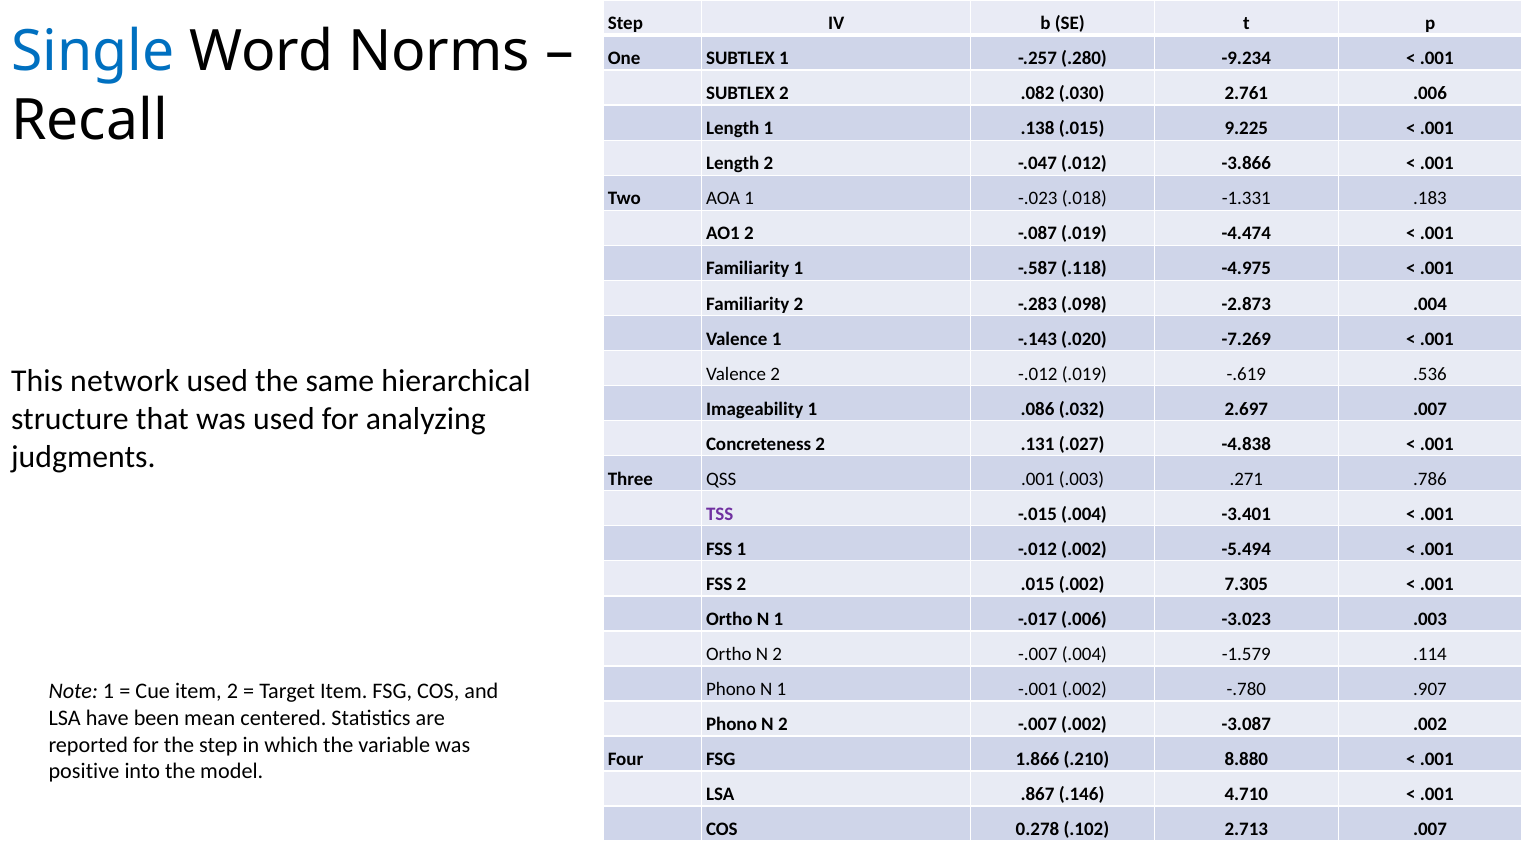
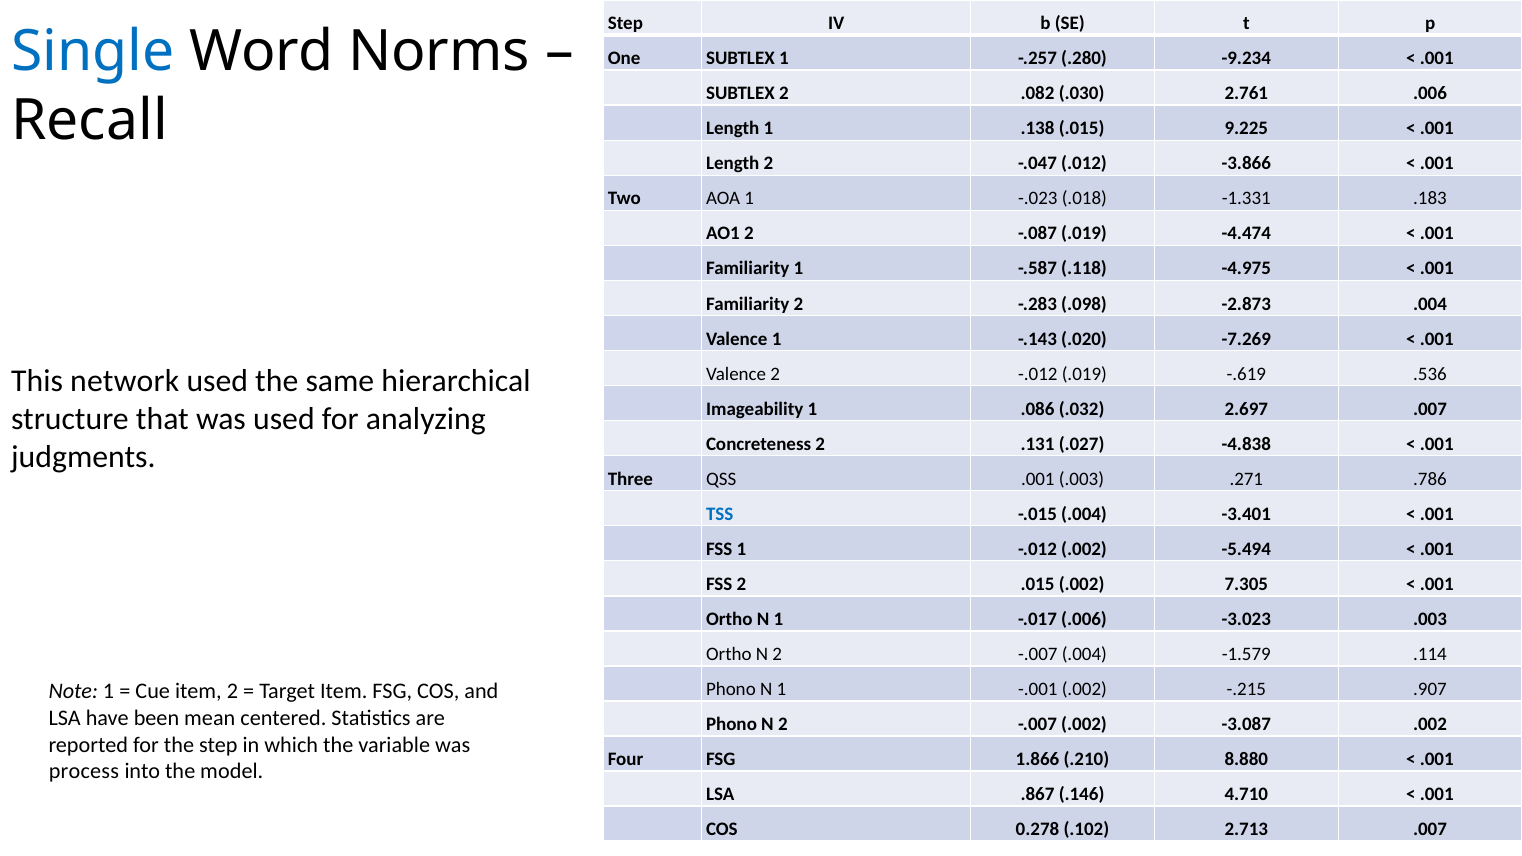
TSS colour: purple -> blue (720, 514)
-.780: -.780 -> -.215 (1246, 689)
positive: positive -> process (84, 772)
